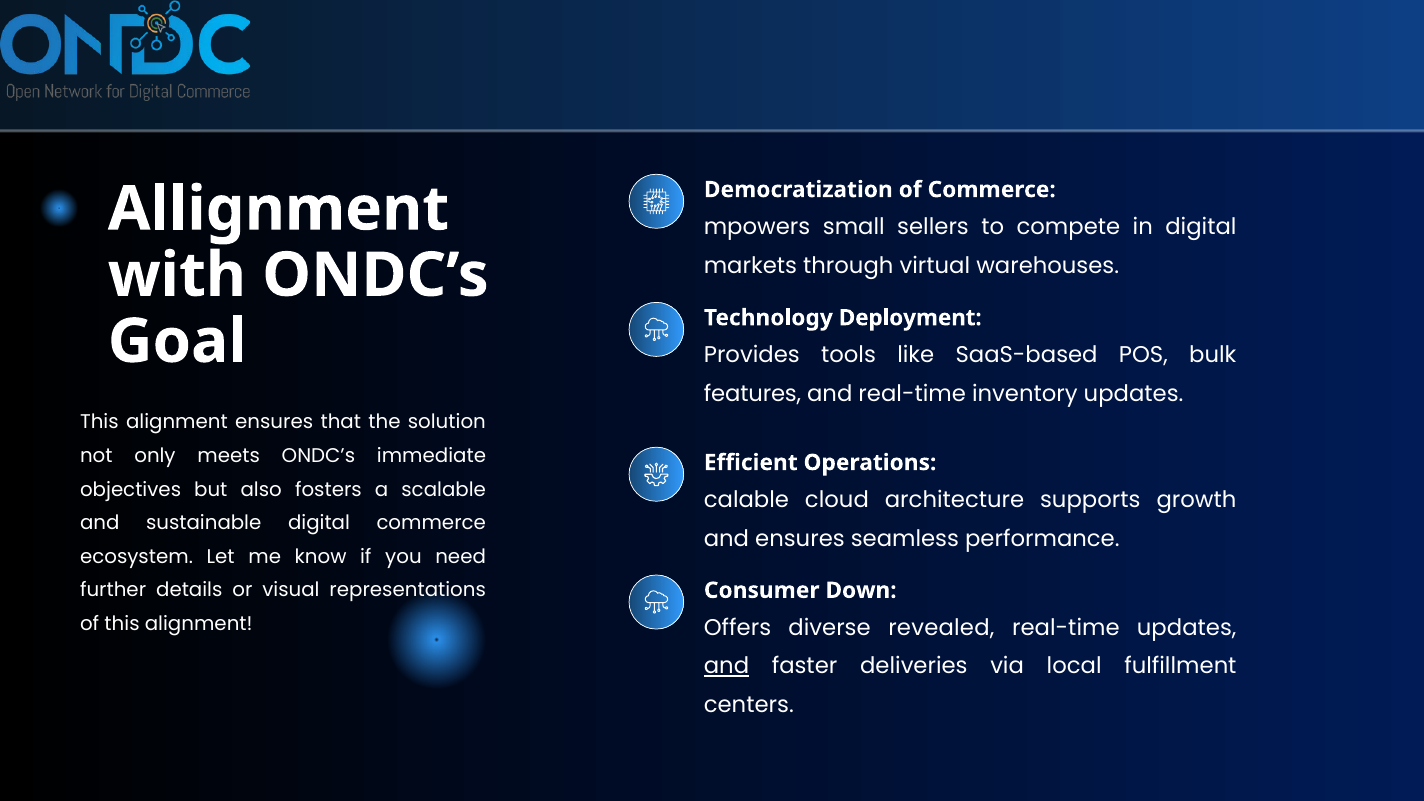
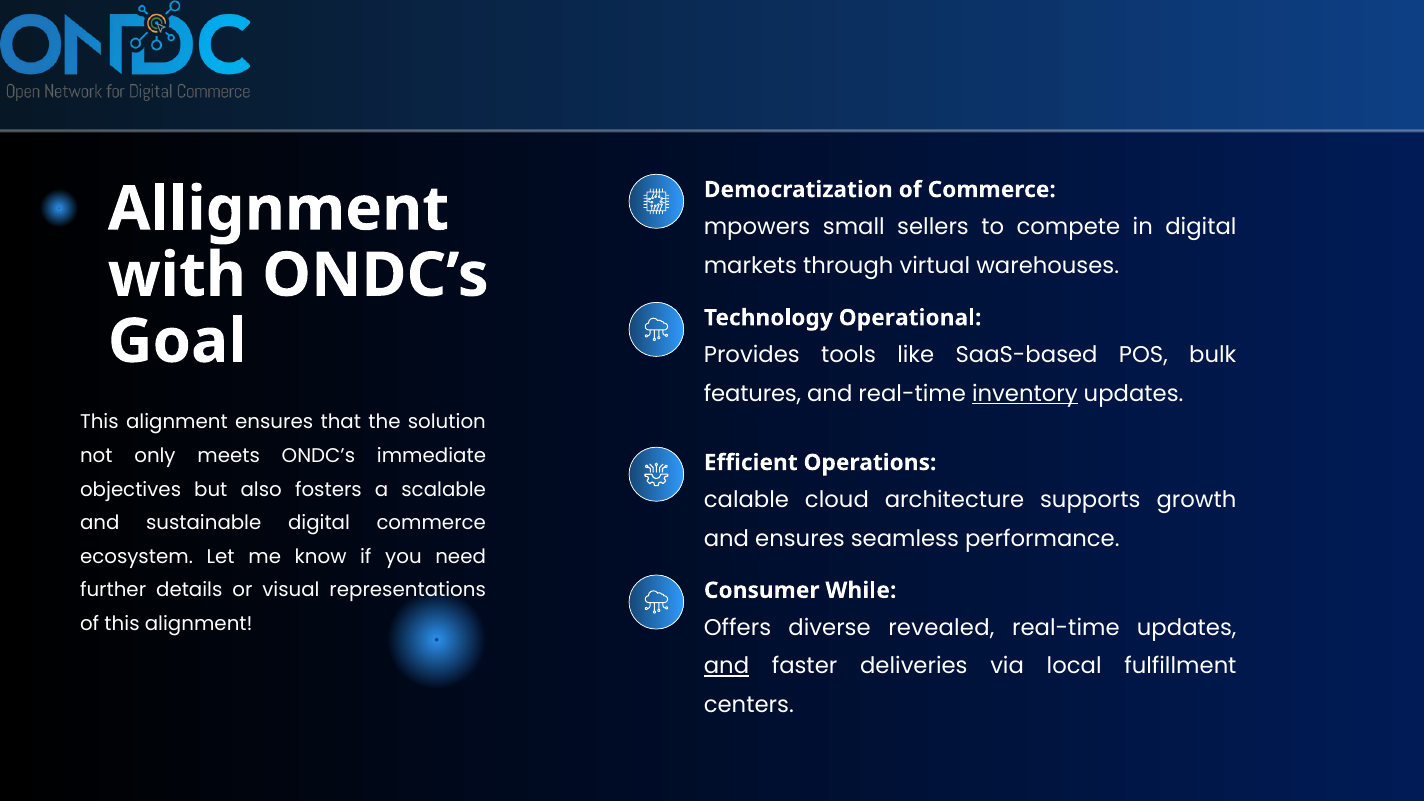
Deployment: Deployment -> Operational (910, 318)
inventory underline: none -> present (1025, 394)
Down: Down -> While (861, 590)
